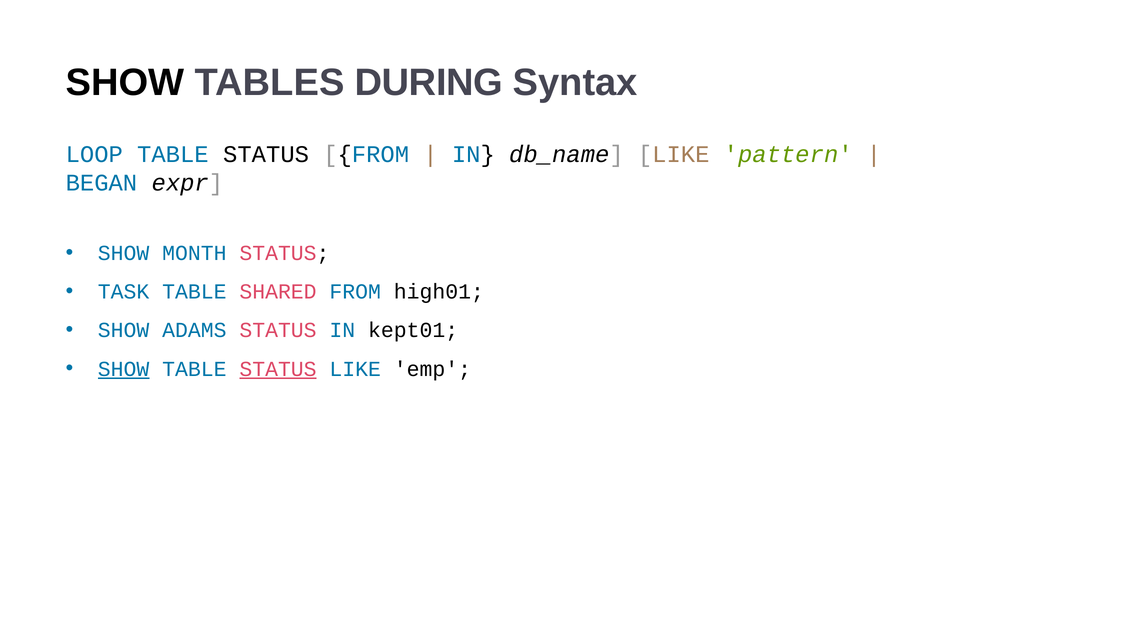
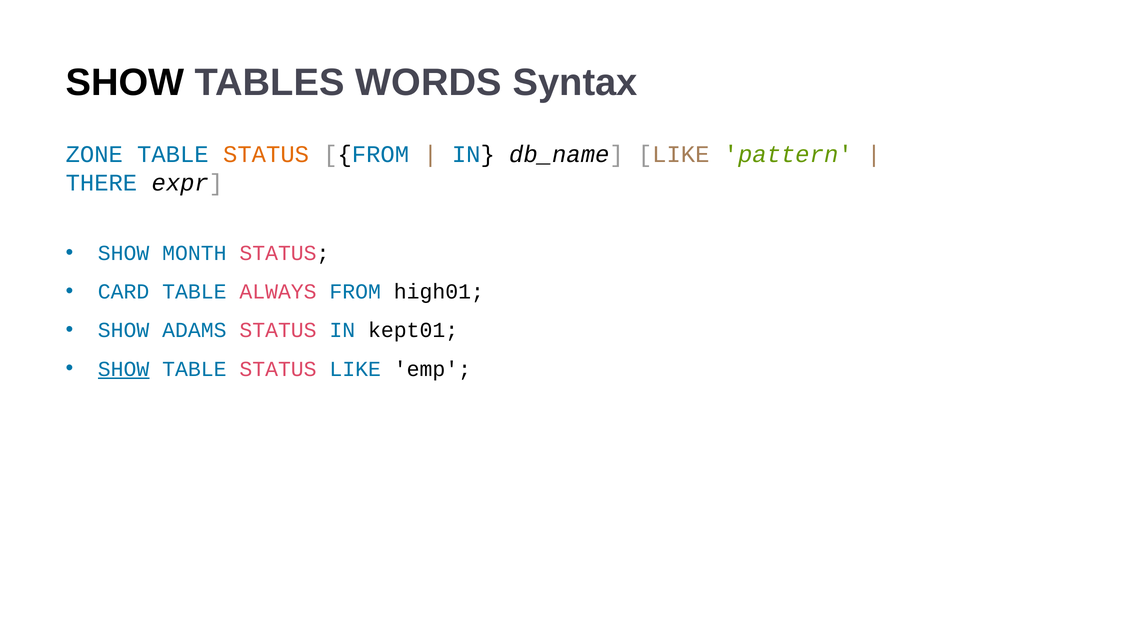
DURING: DURING -> WORDS (429, 83)
LOOP: LOOP -> ZONE (94, 154)
STATUS colour: black -> orange (266, 154)
BEGAN: BEGAN -> THERE (101, 183)
TASK: TASK -> CARD (124, 292)
SHARED: SHARED -> ALWAYS (278, 292)
STATUS underline: present -> none (278, 369)
